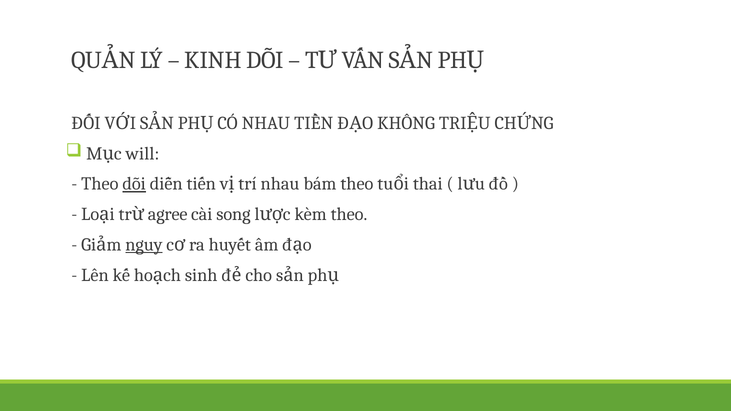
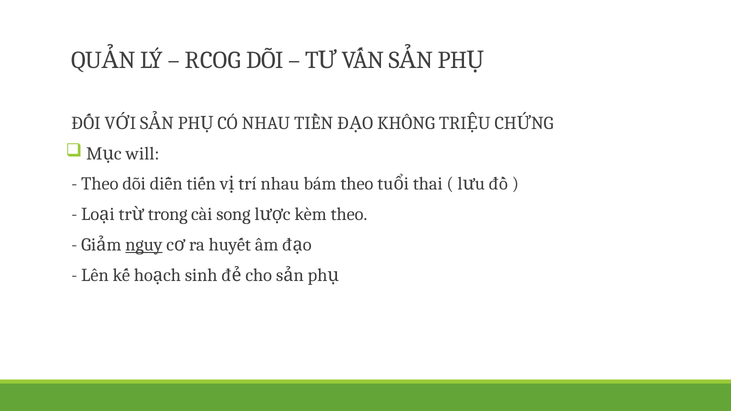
KINH: KINH -> RCOG (213, 60)
dõi underline: present -> none (134, 184)
agree: agree -> trong (168, 214)
